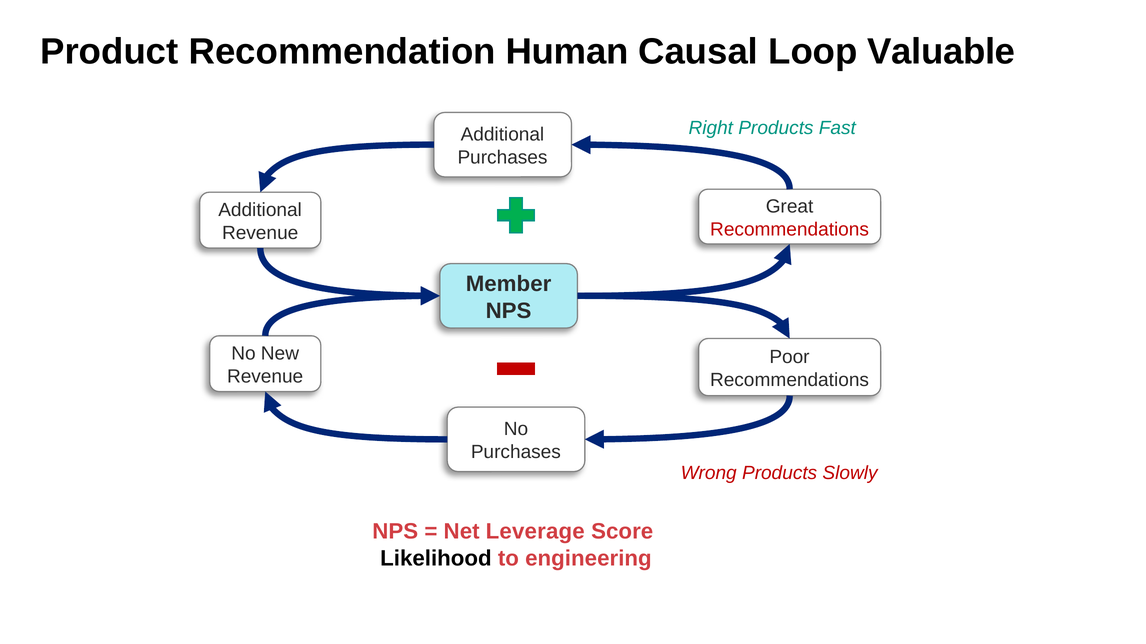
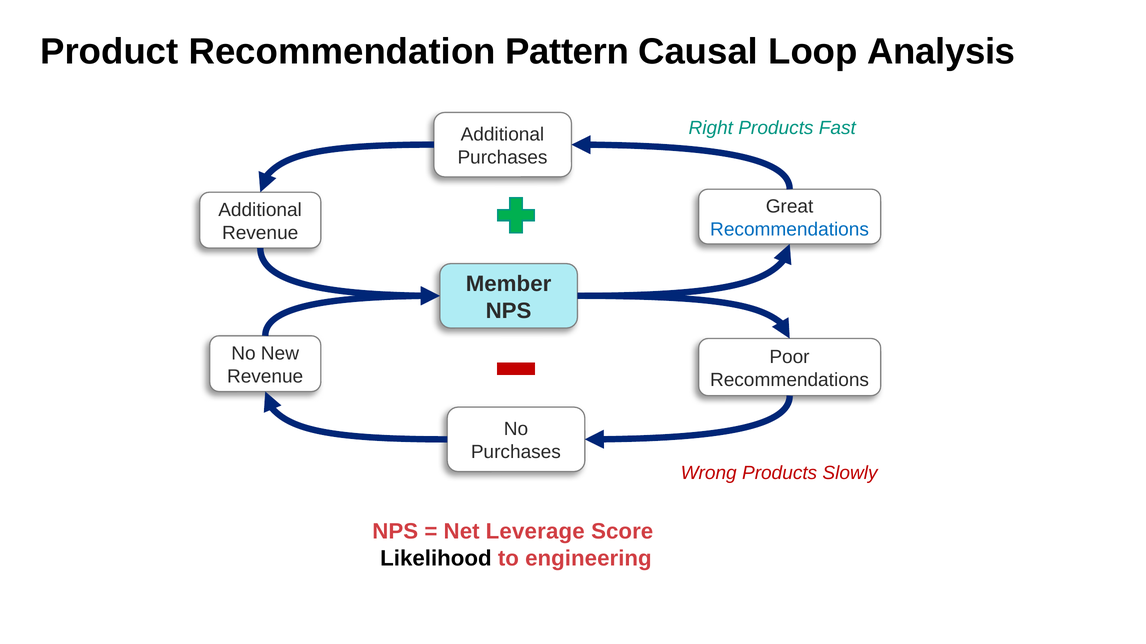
Human: Human -> Pattern (567, 52)
Valuable: Valuable -> Analysis (941, 52)
Recommendations colour: red -> blue (790, 230)
